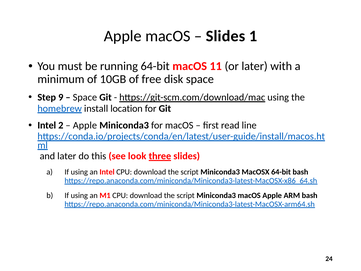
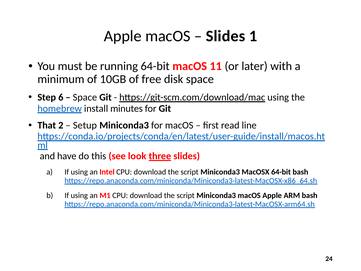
9: 9 -> 6 (61, 97)
location: location -> minutes (127, 108)
Intel: Intel -> That (47, 125)
Apple: Apple -> Setup (85, 125)
and later: later -> have (67, 156)
